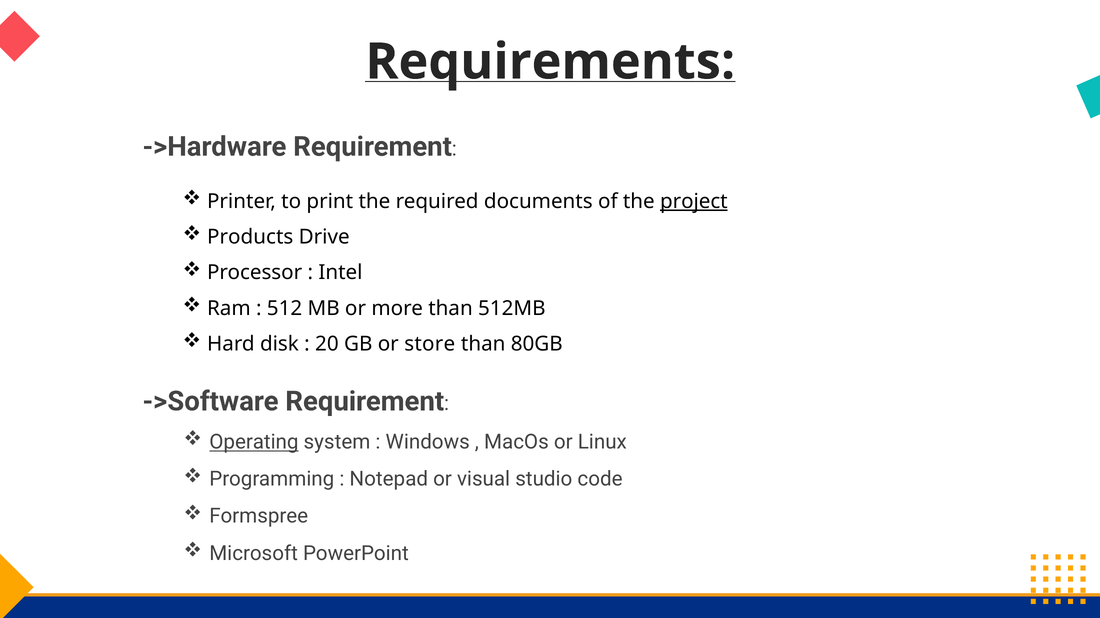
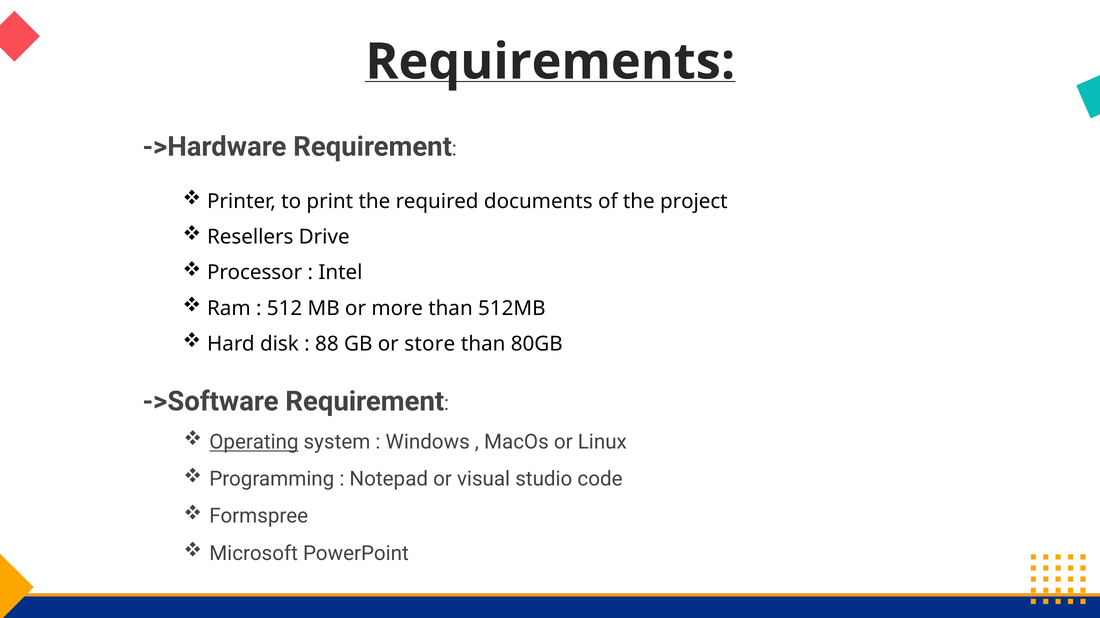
project underline: present -> none (694, 202)
Products: Products -> Resellers (250, 237)
20: 20 -> 88 (327, 344)
